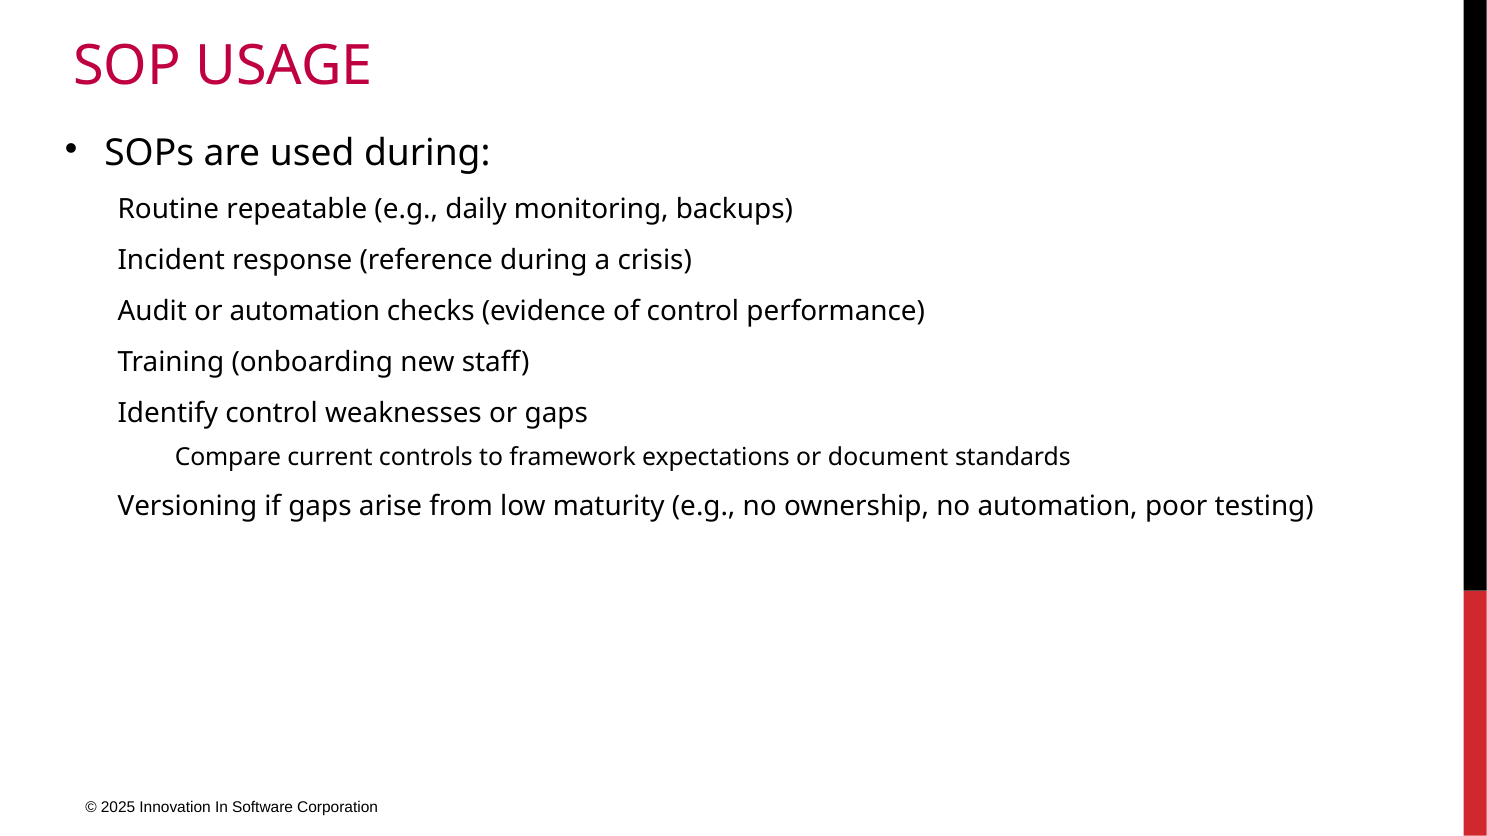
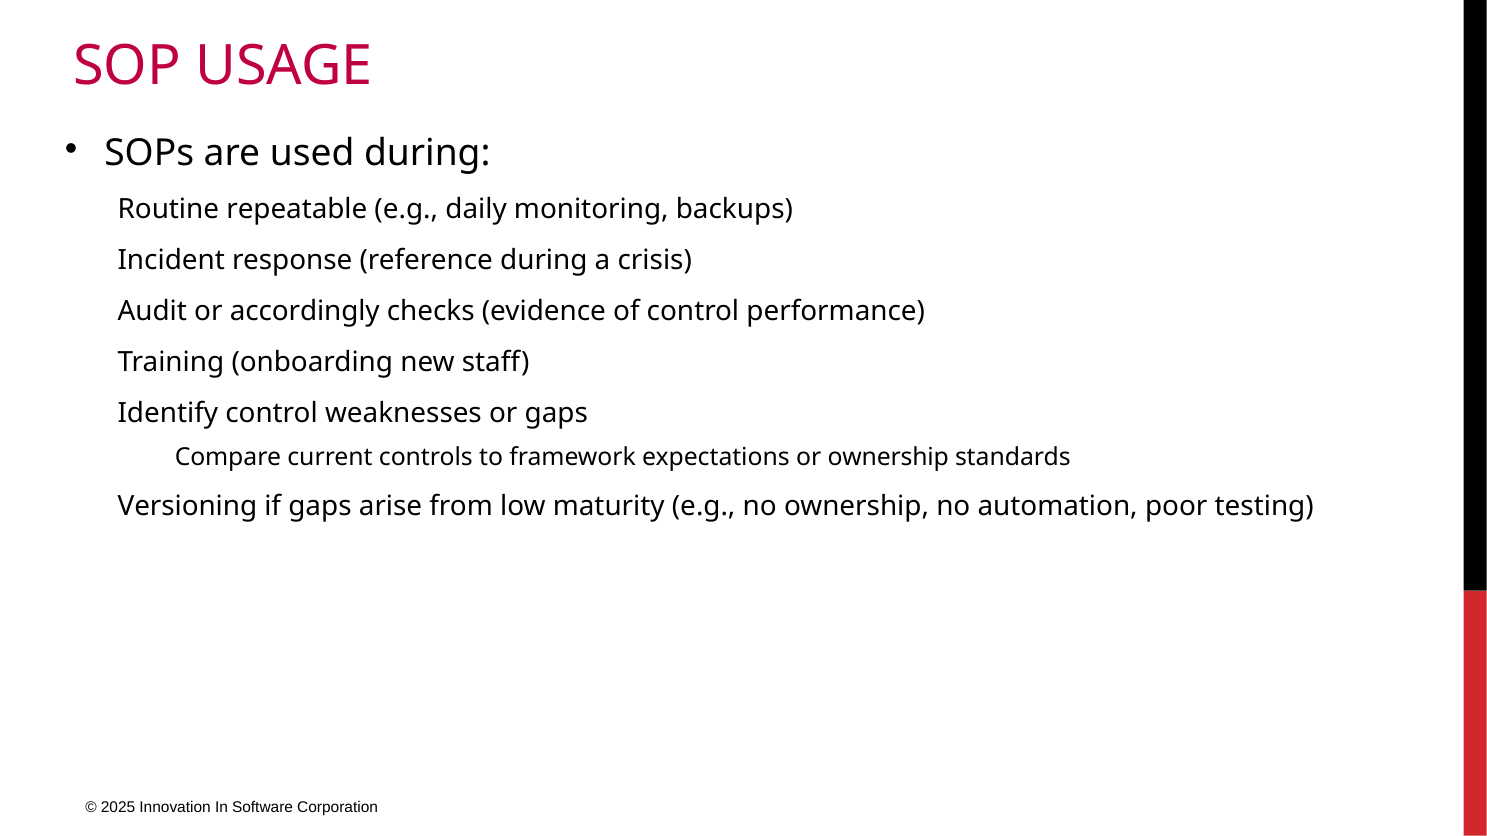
or automation: automation -> accordingly (305, 311)
or document: document -> ownership (888, 458)
